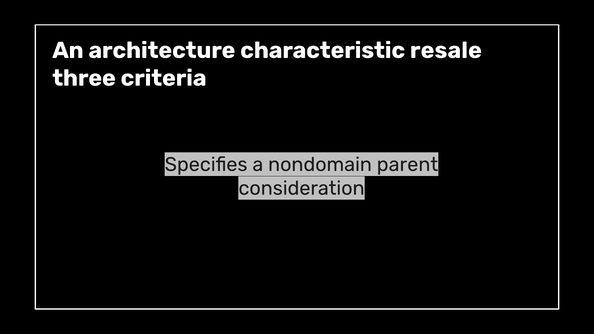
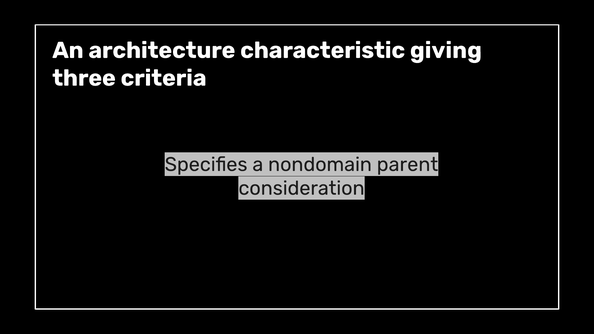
resale: resale -> giving (446, 50)
